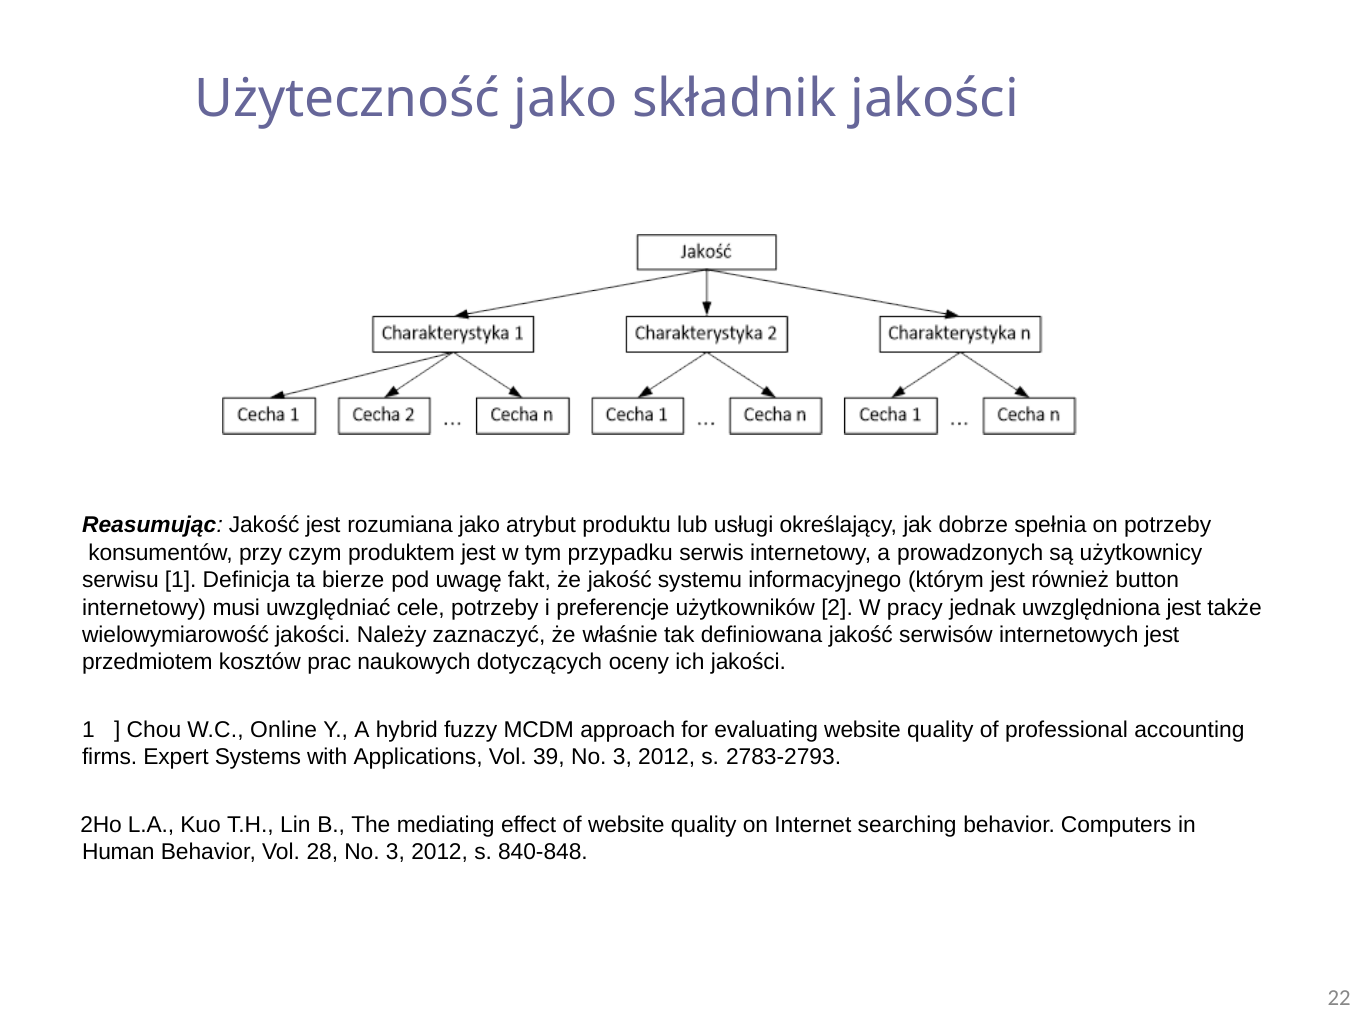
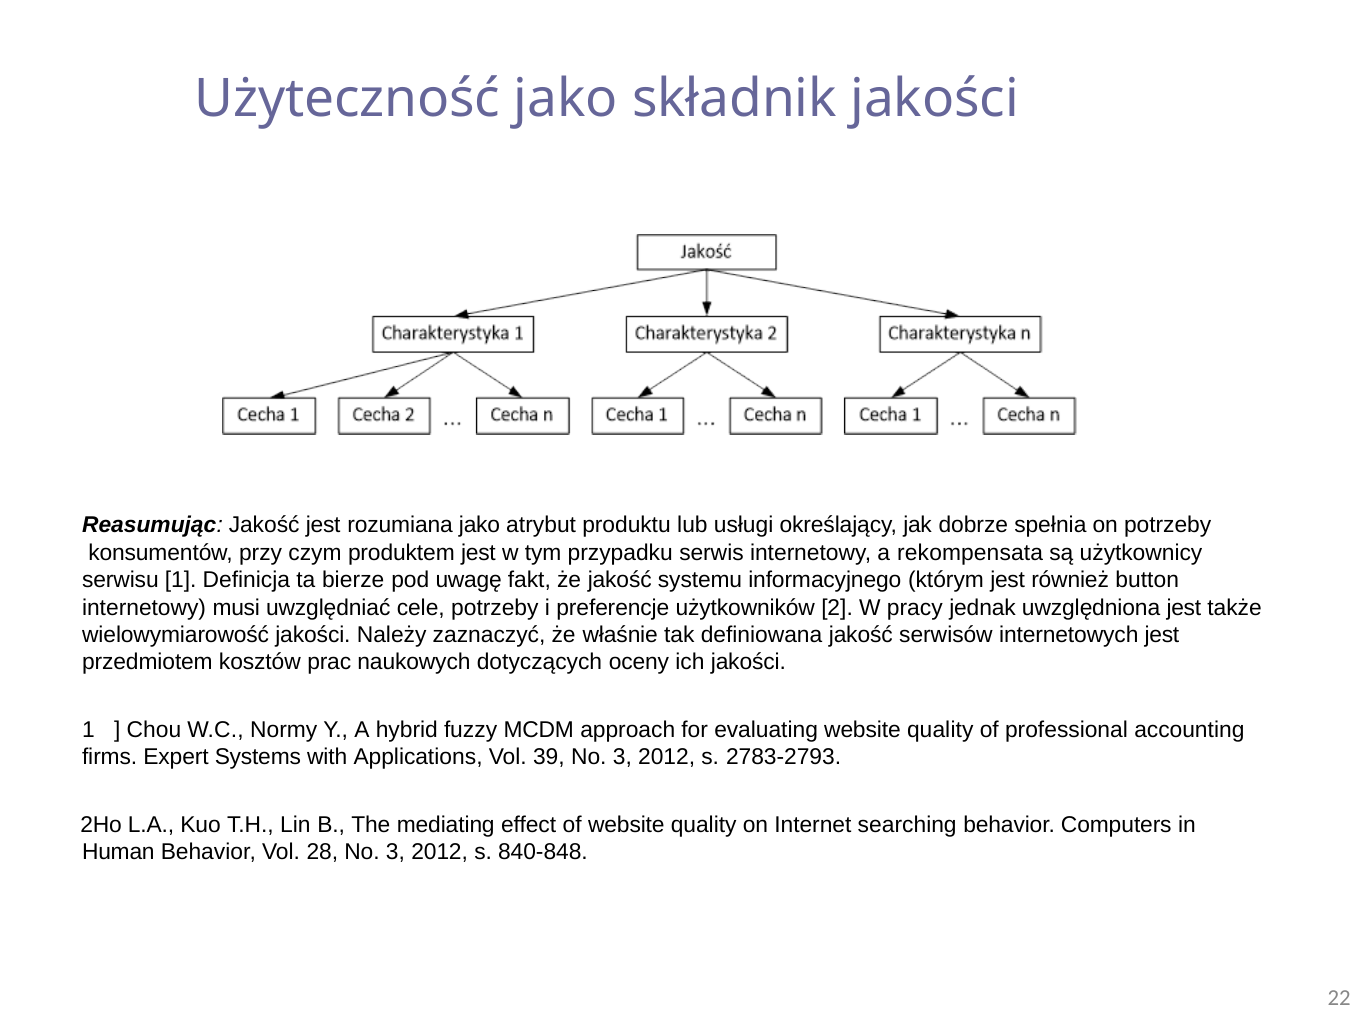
prowadzonych: prowadzonych -> rekompensata (970, 553)
Online: Online -> Normy (284, 730)
